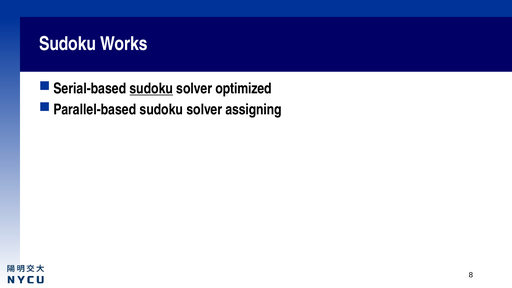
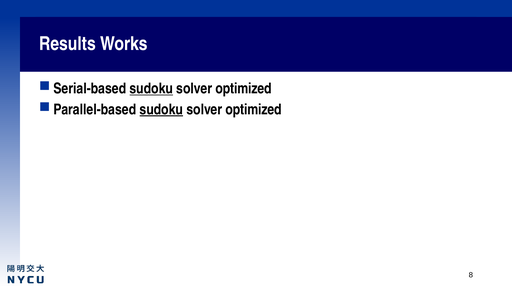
Sudoku: Sudoku -> Results (67, 44)
sudoku underline: none -> present (161, 110)
assigning: assigning -> optimized (254, 110)
